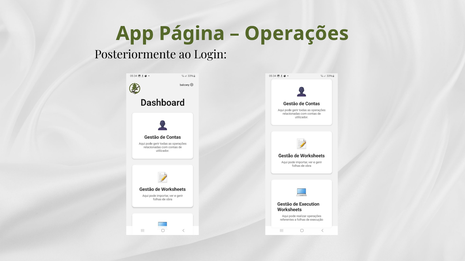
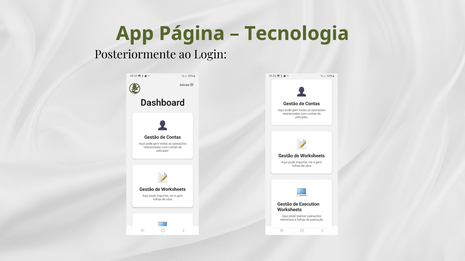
Operações: Operações -> Tecnologia (297, 34)
